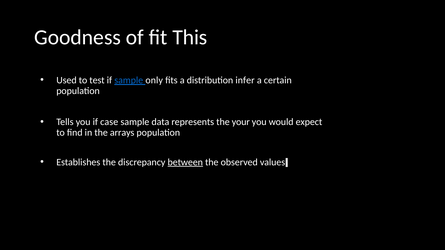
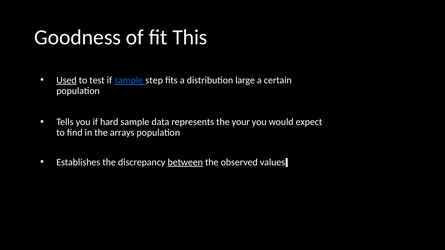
Used underline: none -> present (67, 80)
only: only -> step (154, 80)
infer: infer -> large (245, 80)
case: case -> hard (109, 122)
